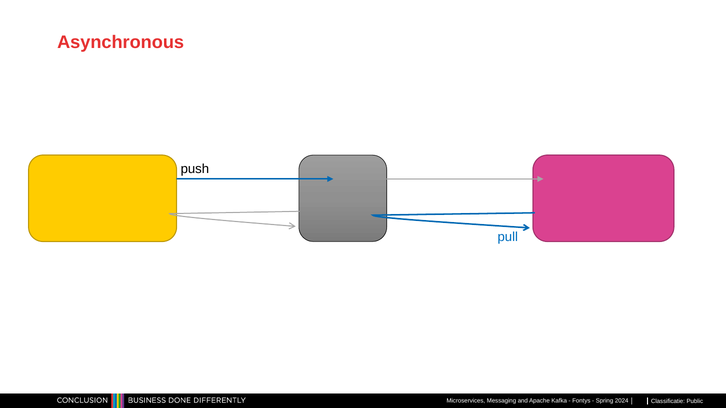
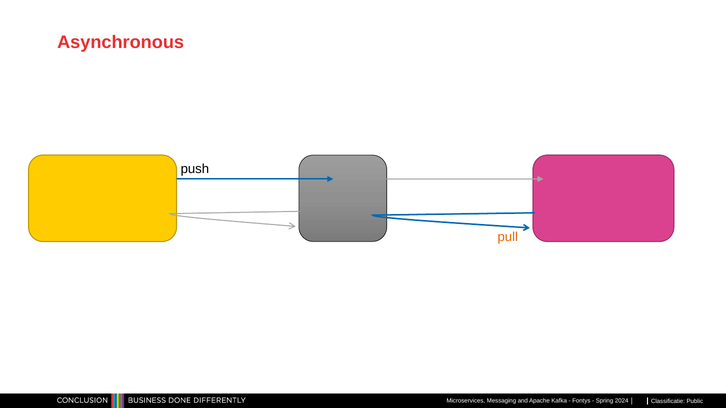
pull colour: blue -> orange (508, 237)
